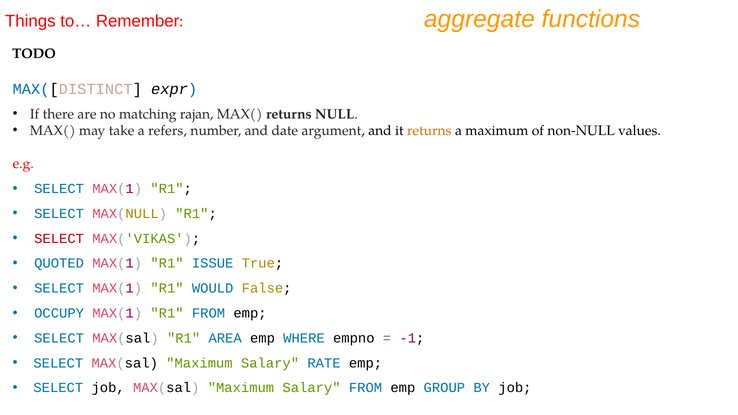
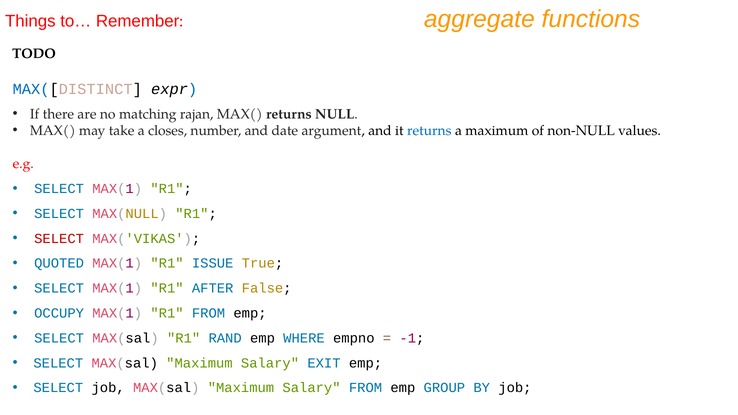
refers: refers -> closes (168, 131)
returns colour: orange -> blue (429, 131)
WOULD: WOULD -> AFTER (213, 288)
AREA: AREA -> RAND (225, 338)
RATE: RATE -> EXIT (324, 363)
